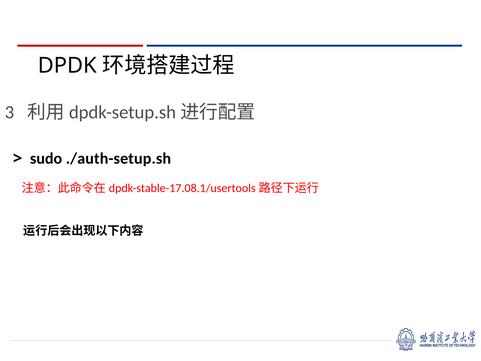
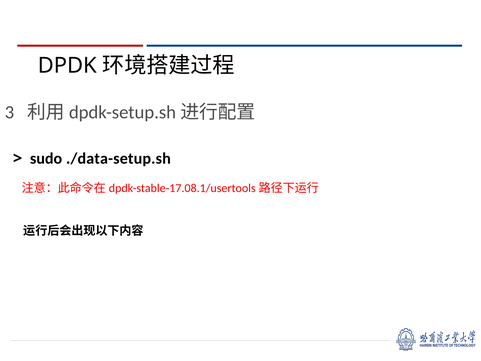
./auth-setup.sh: ./auth-setup.sh -> ./data-setup.sh (118, 158)
